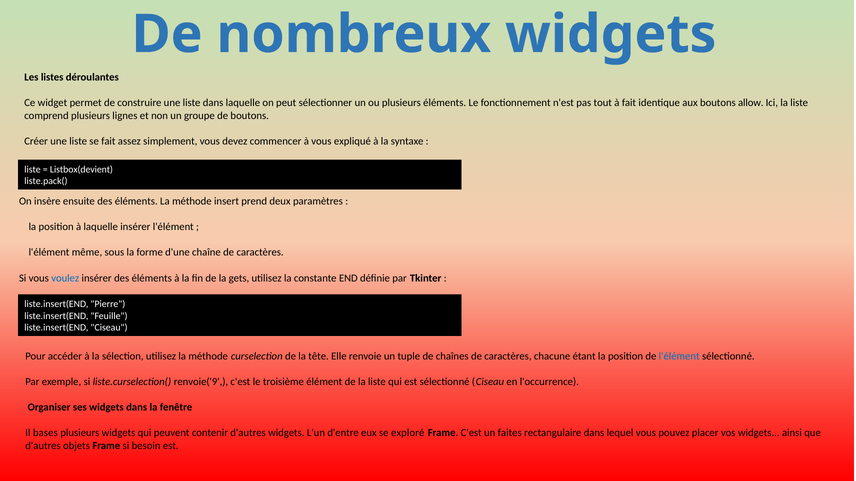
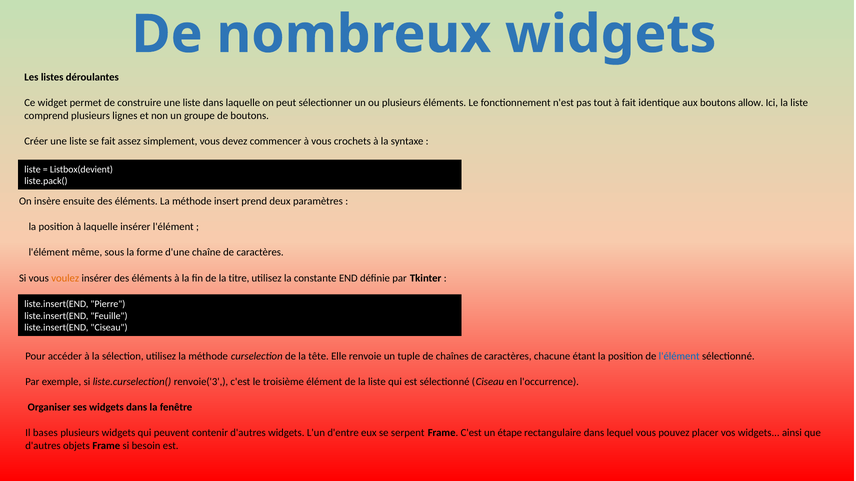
expliqué: expliqué -> crochets (352, 142)
voulez colour: blue -> orange (65, 278)
gets: gets -> titre (239, 278)
renvoie('9: renvoie('9 -> renvoie('3 (201, 382)
exploré: exploré -> serpent (408, 433)
faites: faites -> étape (510, 433)
